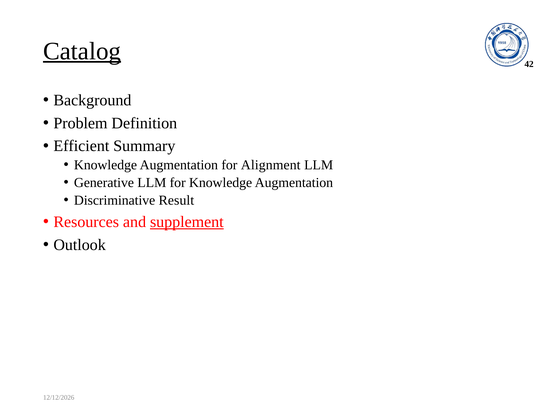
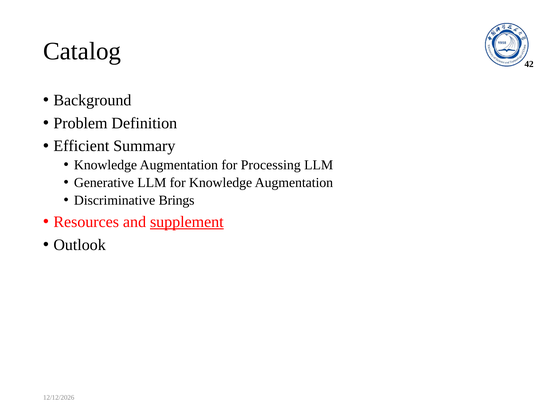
Catalog underline: present -> none (82, 51)
Alignment: Alignment -> Processing (271, 165)
Result: Result -> Brings (177, 200)
